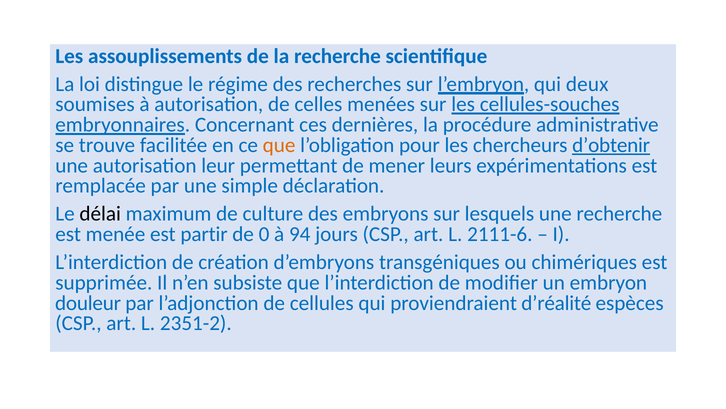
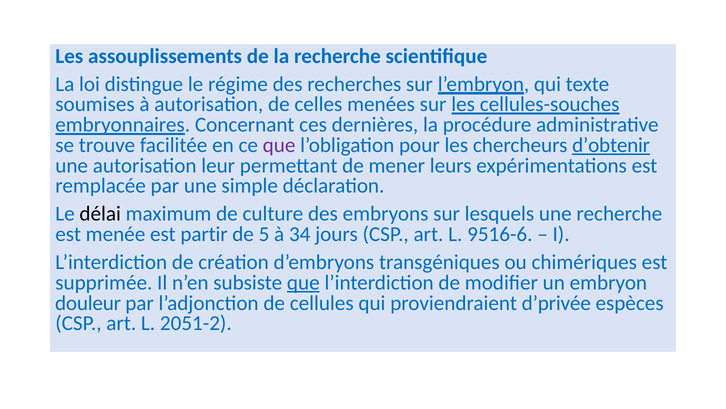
deux: deux -> texte (587, 84)
que colour: orange -> purple (279, 145)
0: 0 -> 5 (264, 234)
94: 94 -> 34 (300, 234)
2111-6: 2111-6 -> 9516-6 (500, 234)
que underline: none -> present (303, 282)
d’réalité: d’réalité -> d’privée (556, 303)
2351-2: 2351-2 -> 2051-2 (196, 323)
